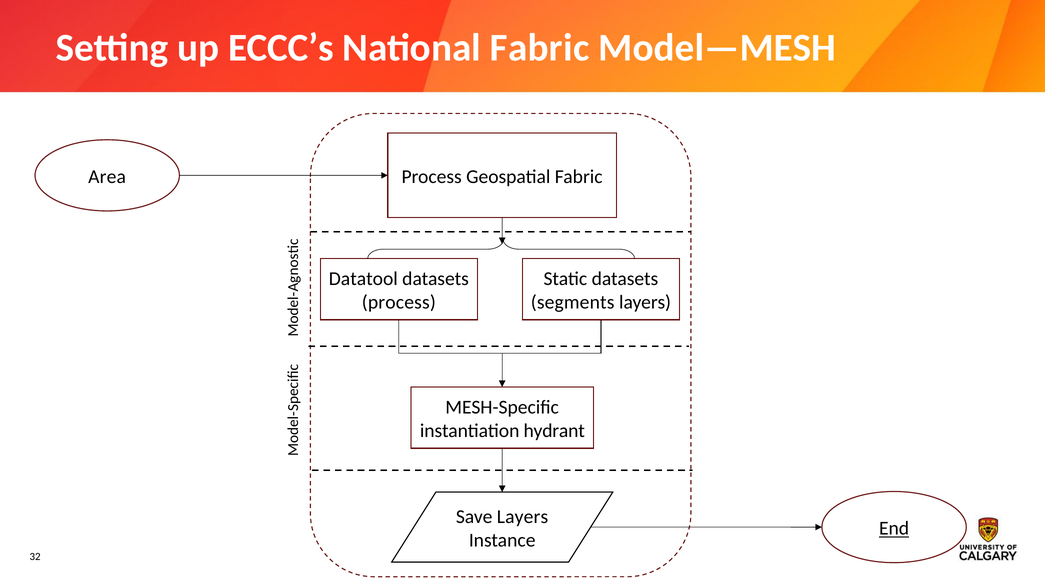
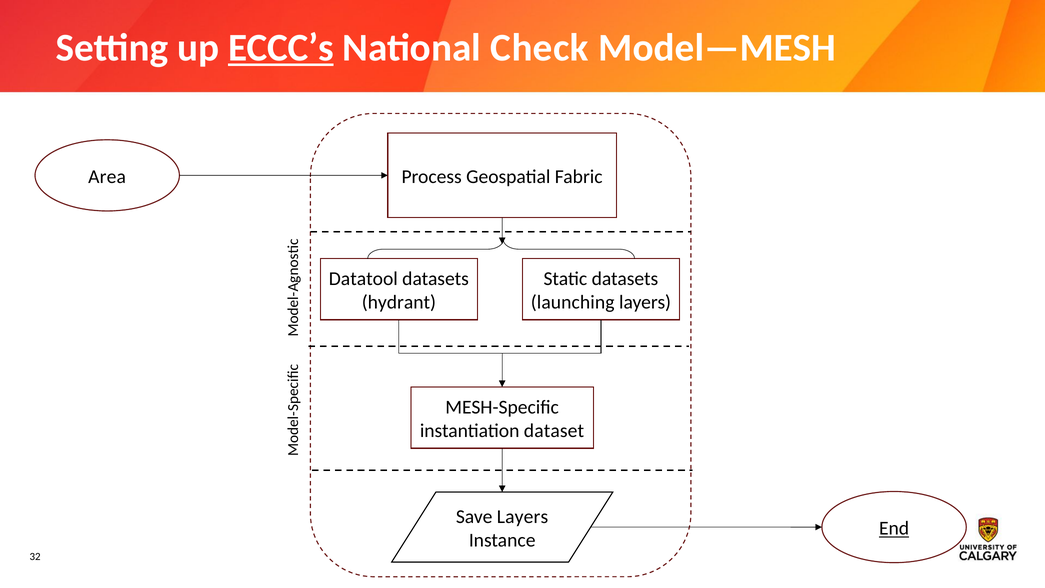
ECCC’s underline: none -> present (281, 48)
National Fabric: Fabric -> Check (540, 48)
process: process -> hydrant (399, 302)
segments: segments -> launching (573, 302)
hydrant: hydrant -> dataset (554, 431)
